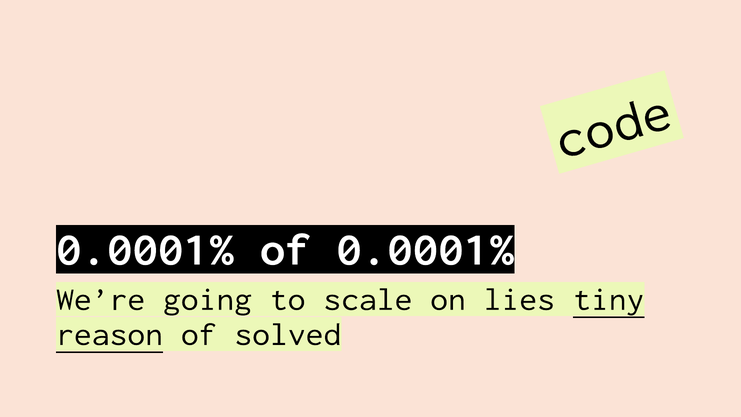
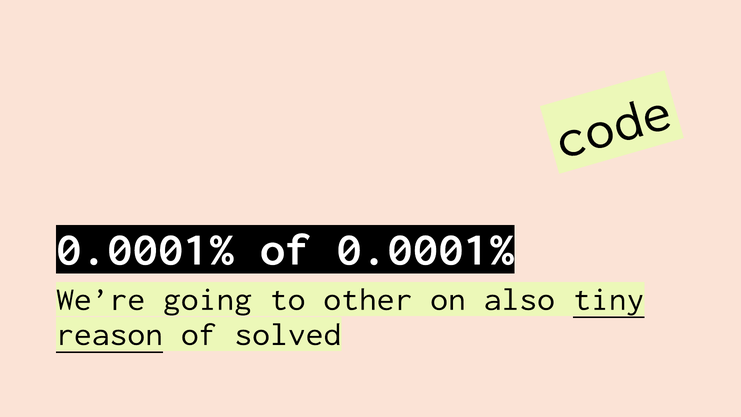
scale: scale -> other (368, 299)
lies: lies -> also (519, 299)
